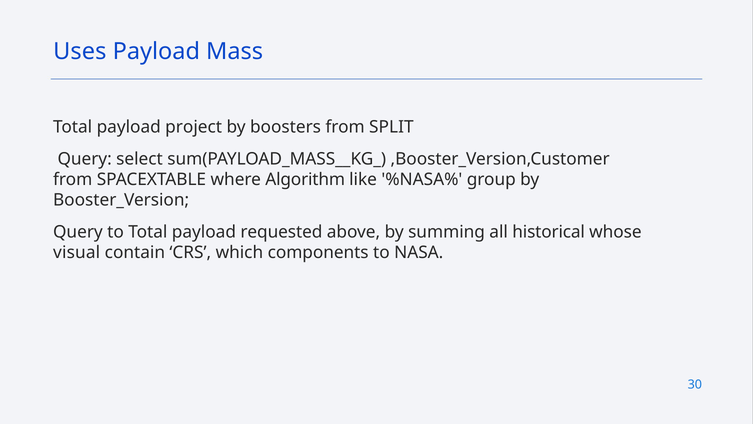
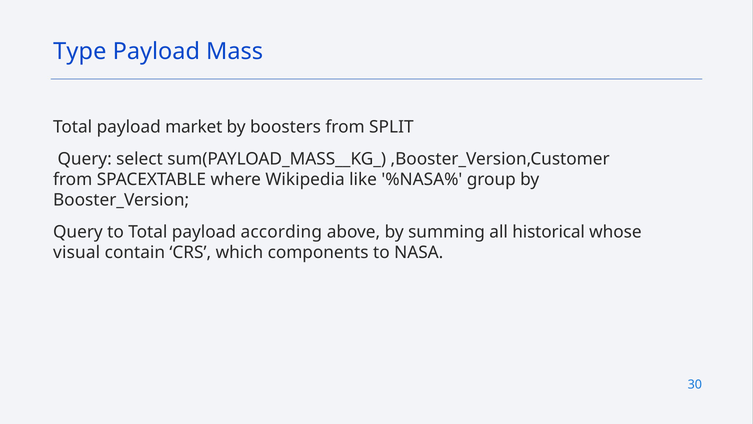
Uses: Uses -> Type (80, 51)
project: project -> market (194, 127)
Algorithm: Algorithm -> Wikipedia (305, 179)
requested: requested -> according (281, 232)
